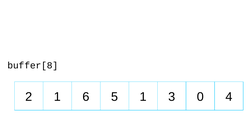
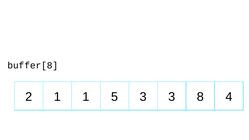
1 6: 6 -> 1 (86, 97)
5 1: 1 -> 3 (143, 97)
0: 0 -> 8 (200, 97)
